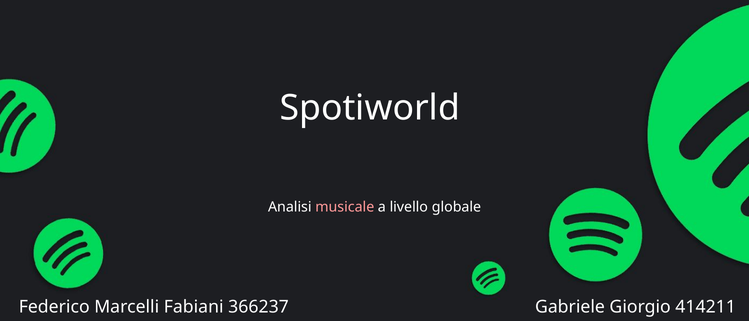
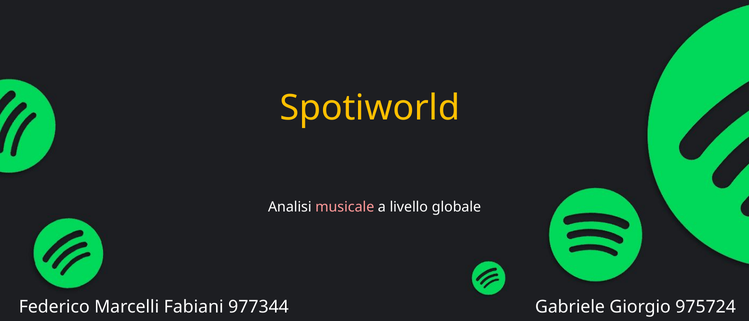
Spotiworld colour: white -> yellow (370, 108)
366237: 366237 -> 977344 (259, 307)
414211: 414211 -> 975724 (706, 307)
